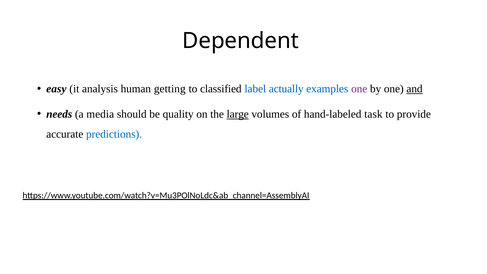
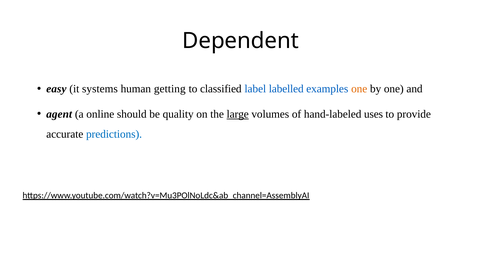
analysis: analysis -> systems (100, 89)
actually: actually -> labelled (286, 89)
one colour: purple -> orange (359, 89)
and underline: present -> none (415, 89)
needs: needs -> agent (59, 114)
media: media -> online (100, 114)
task: task -> uses (374, 114)
